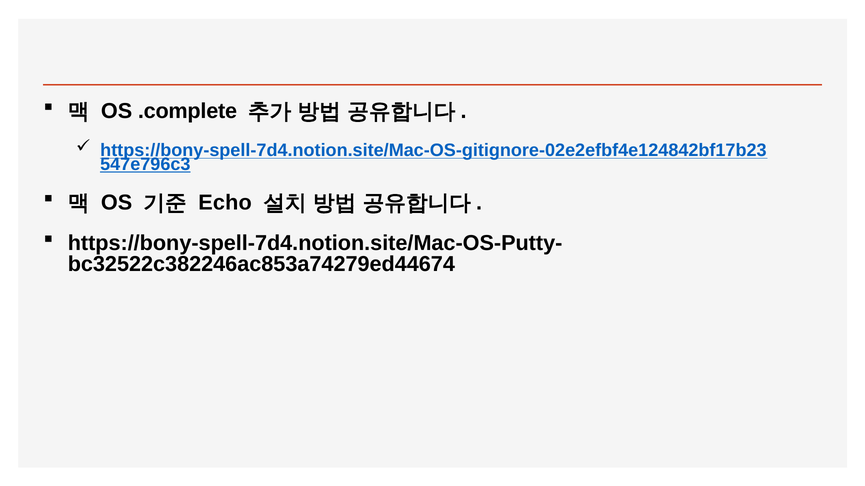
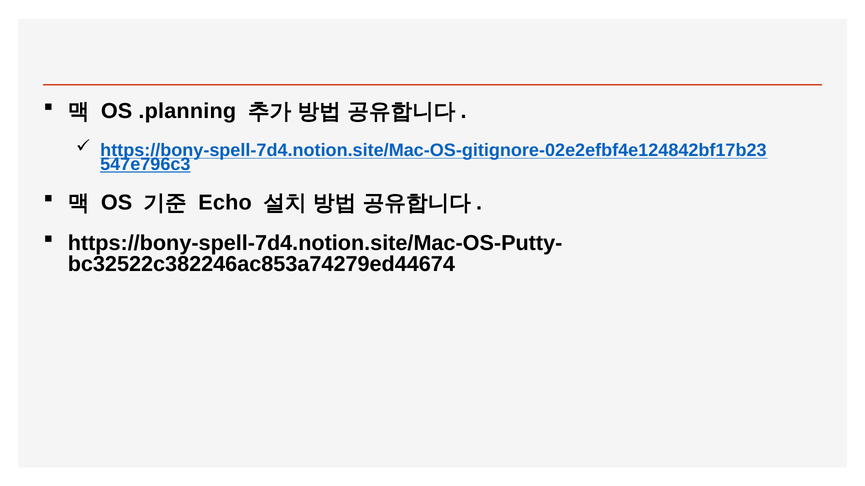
.complete: .complete -> .planning (187, 111)
